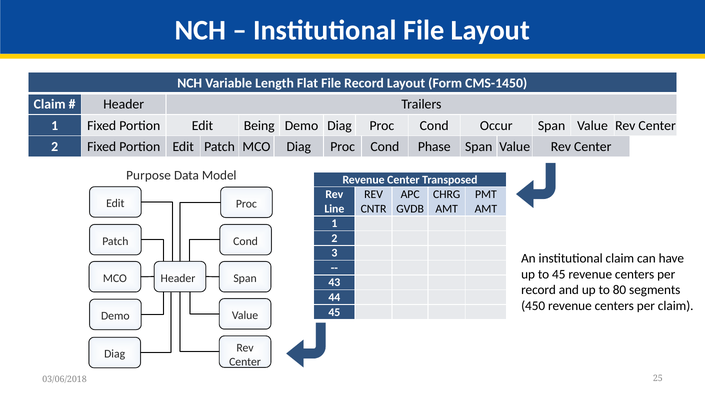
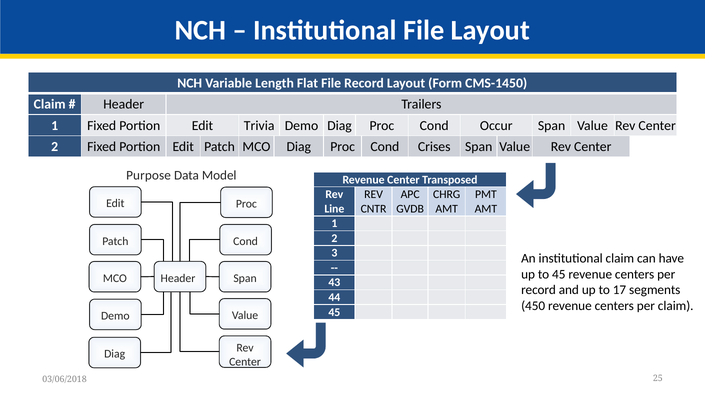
Being: Being -> Trivia (259, 125)
Phase: Phase -> Crises (434, 147)
80: 80 -> 17 (619, 290)
